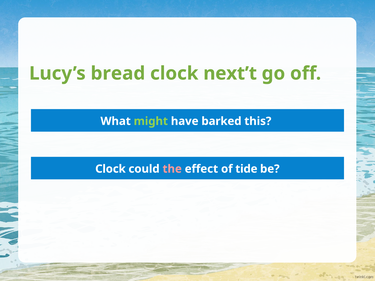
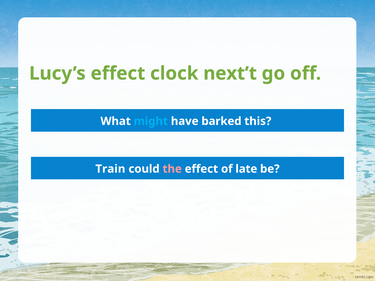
Lucy’s bread: bread -> effect (118, 73)
might colour: light green -> light blue (151, 121)
Clock: Clock -> Train (110, 169)
tide: tide -> late (246, 169)
